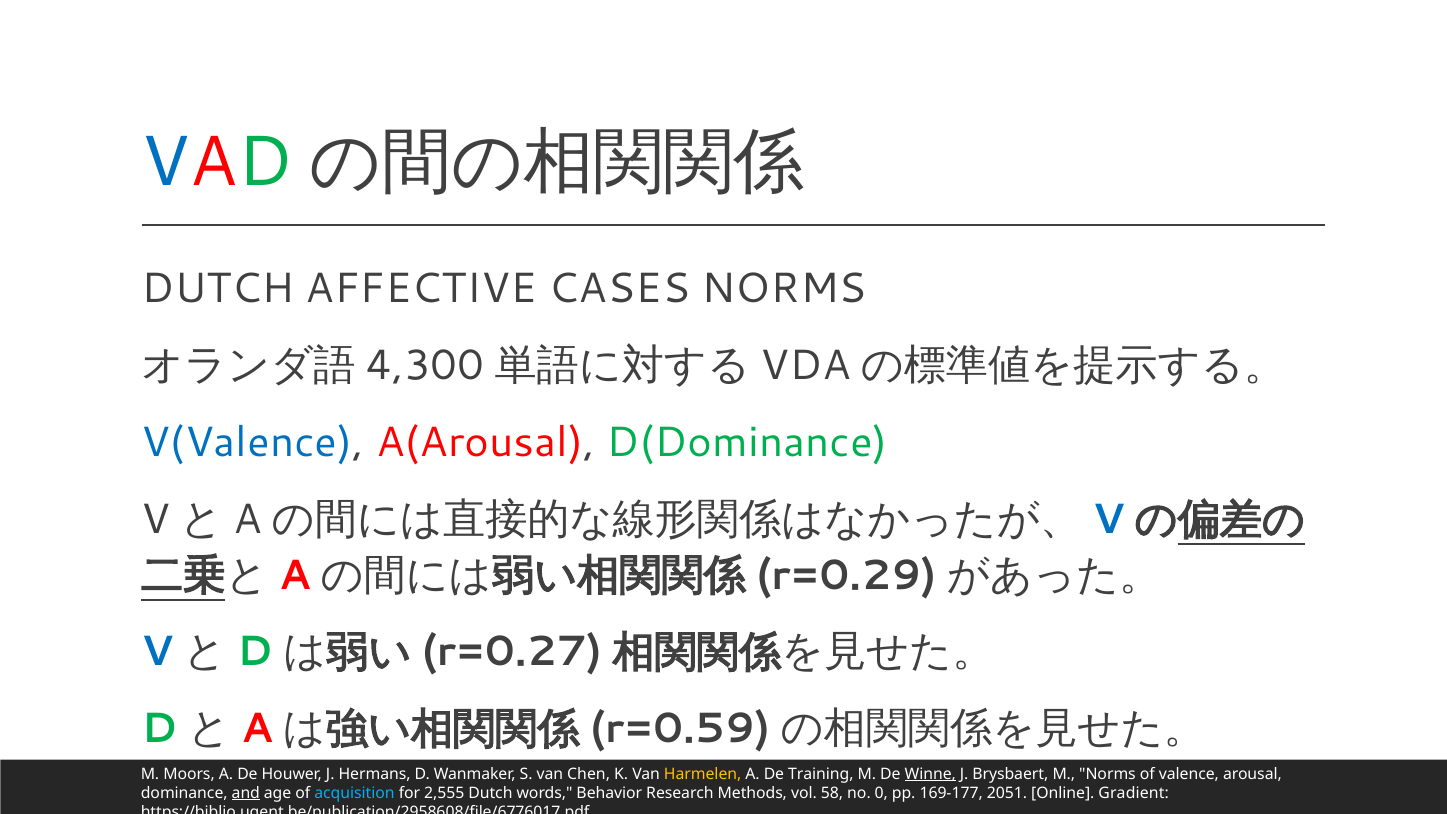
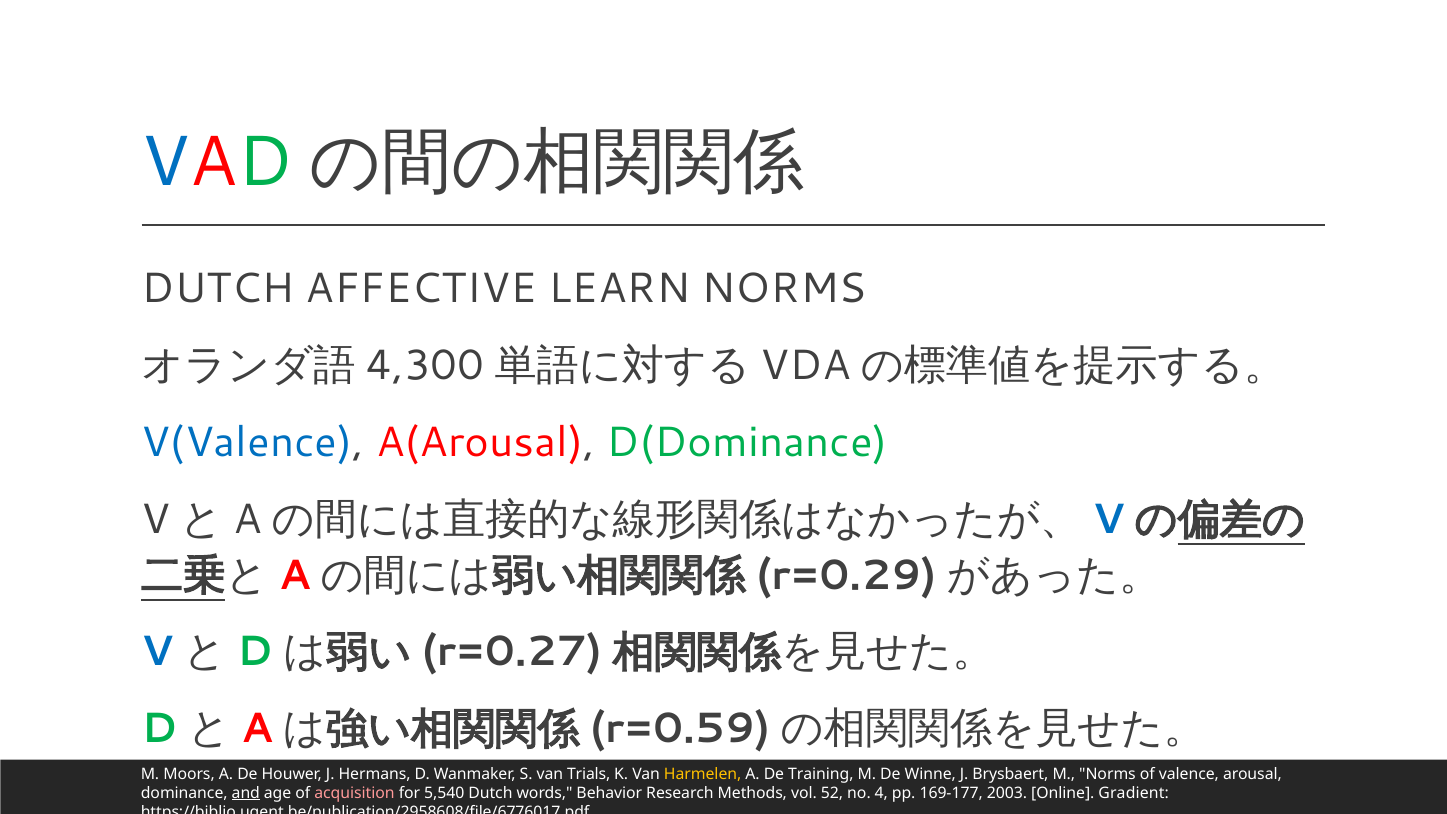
CASES: CASES -> LEARN (619, 289)
Chen: Chen -> Trials (589, 774)
Winne underline: present -> none (930, 774)
acquisition colour: light blue -> pink (354, 793)
2,555: 2,555 -> 5,540 (444, 793)
58: 58 -> 52 (832, 793)
0: 0 -> 4 (881, 793)
2051: 2051 -> 2003 (1007, 793)
